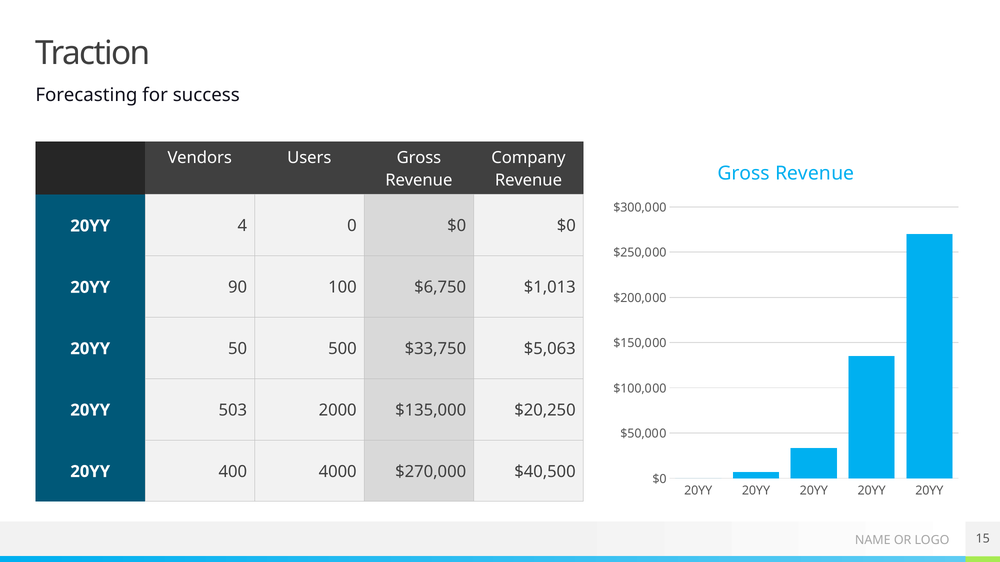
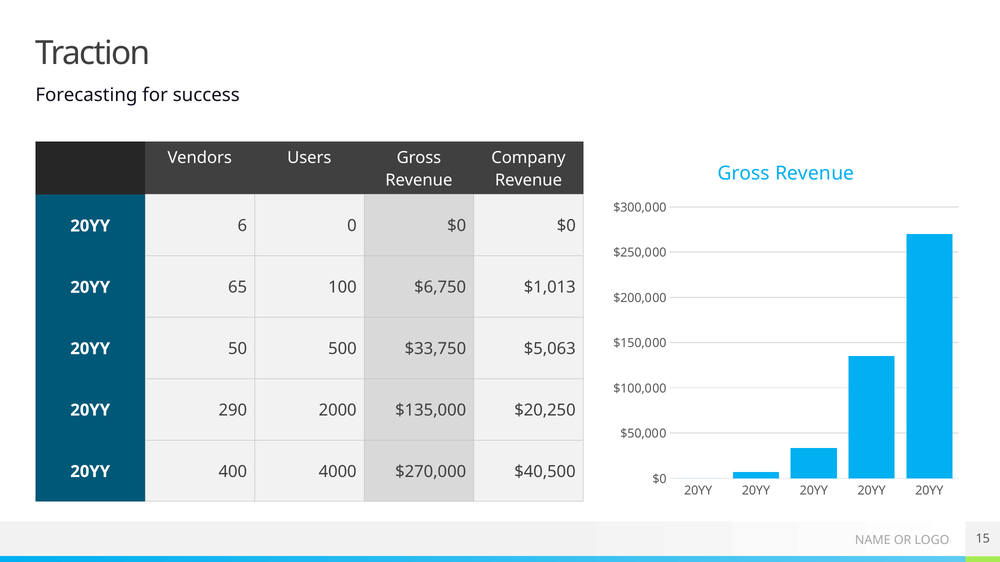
4: 4 -> 6 (242, 226)
90: 90 -> 65 (238, 288)
503: 503 -> 290 (233, 410)
